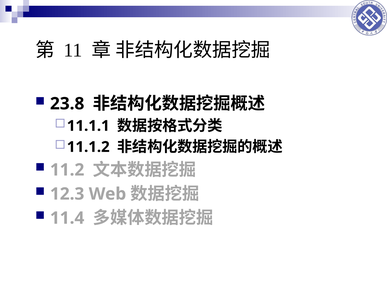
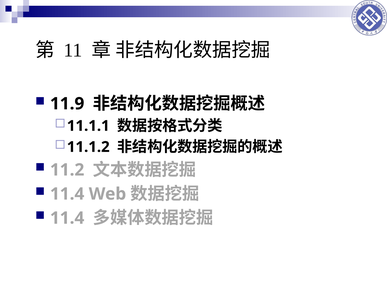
23.8: 23.8 -> 11.9 (67, 104)
12.3: 12.3 -> 11.4 (67, 194)
